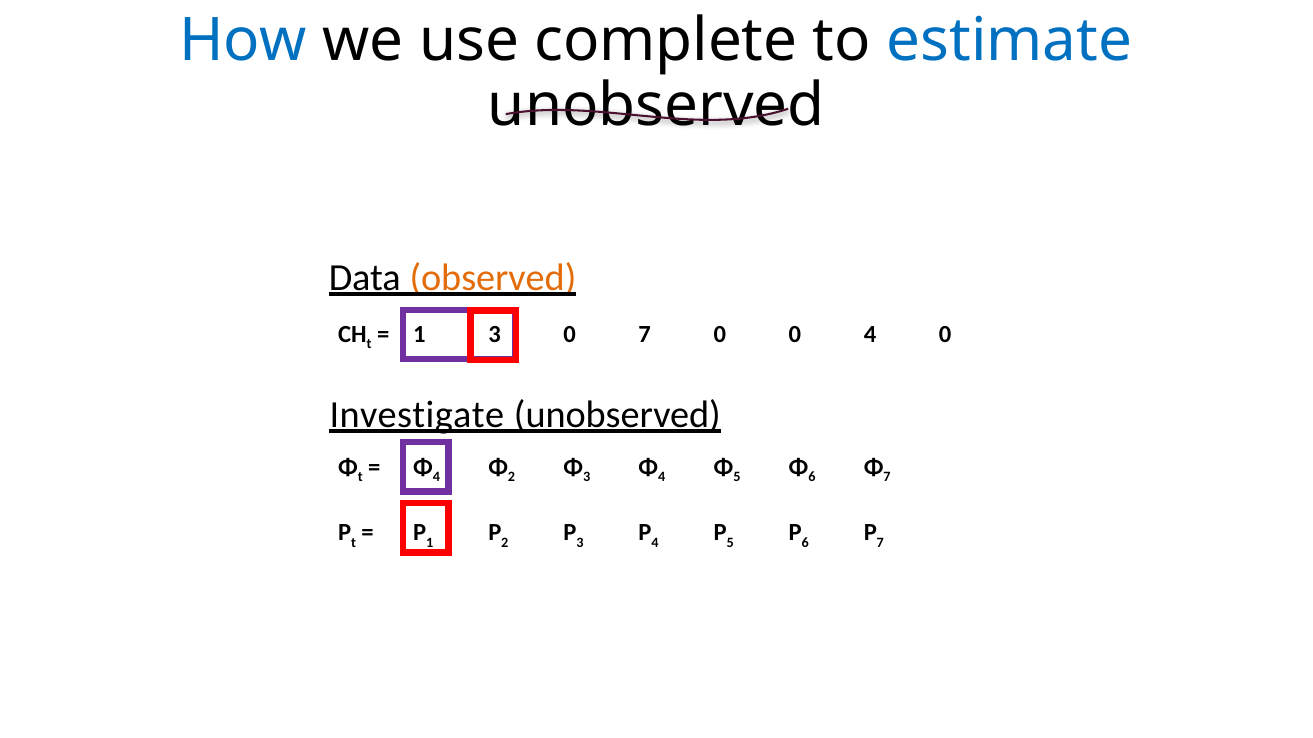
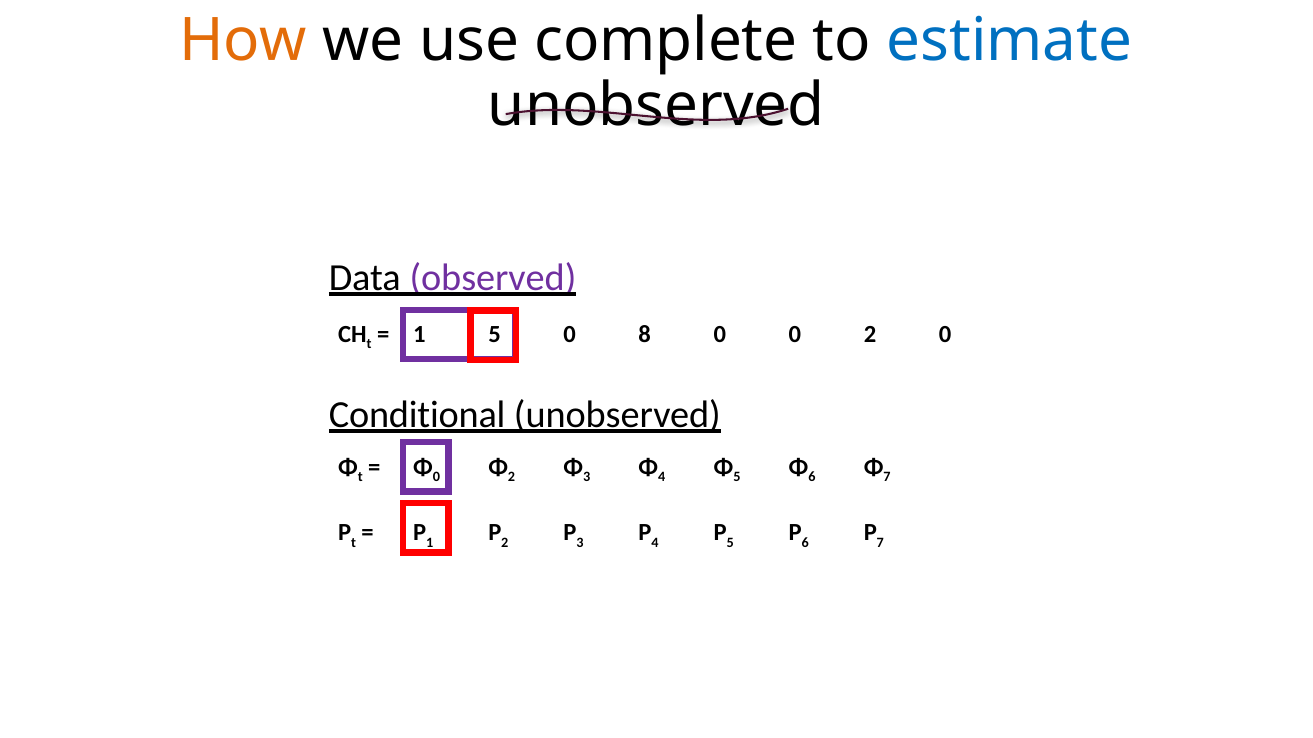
How colour: blue -> orange (243, 40)
observed colour: orange -> purple (493, 278)
1 3: 3 -> 5 (495, 334)
0 7: 7 -> 8 (645, 334)
0 4: 4 -> 2 (870, 334)
Investigate: Investigate -> Conditional (417, 415)
4: 4 -> 0 (437, 477)
